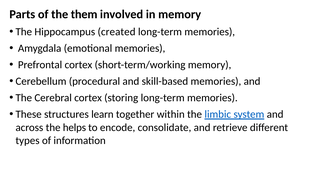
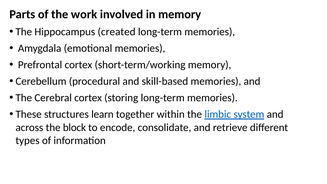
them: them -> work (84, 14)
helps: helps -> block (74, 128)
